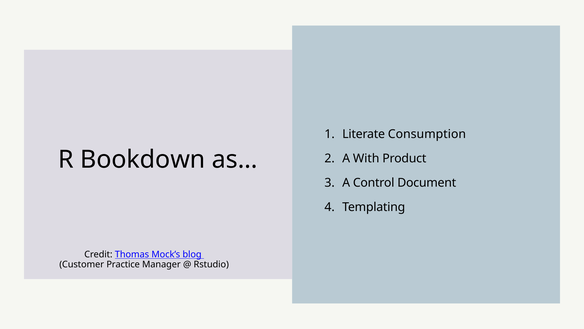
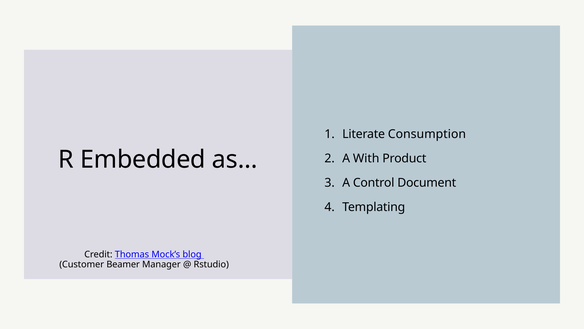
Bookdown: Bookdown -> Embedded (143, 159)
Practice: Practice -> Beamer (123, 264)
